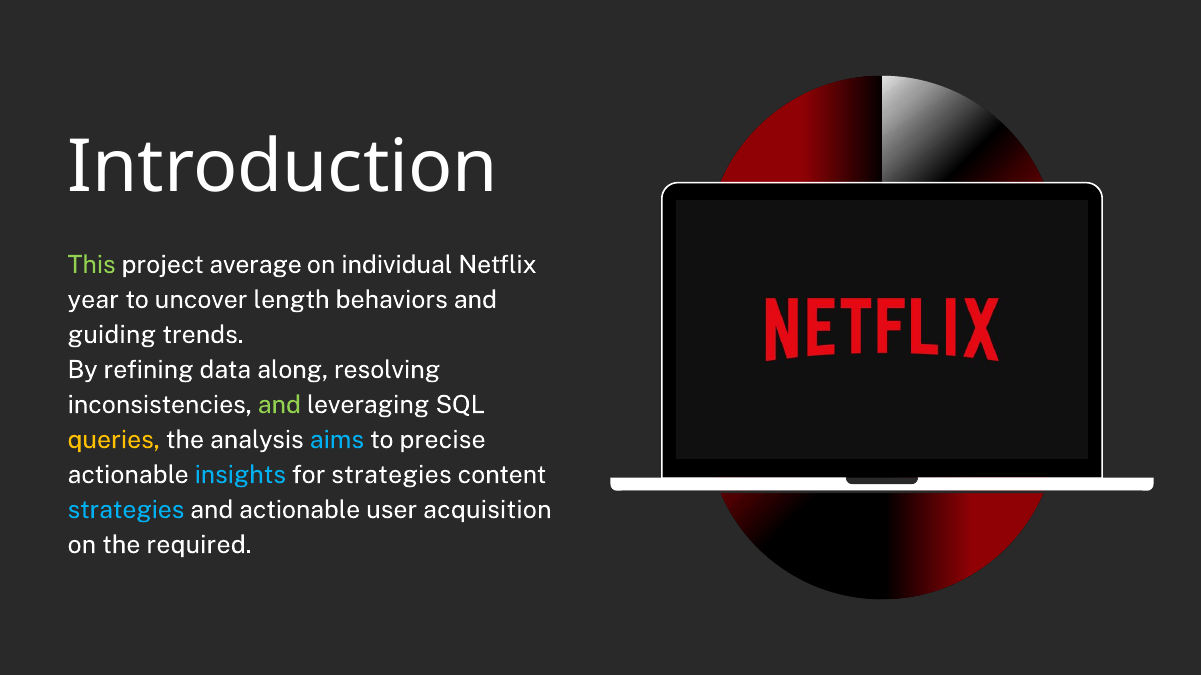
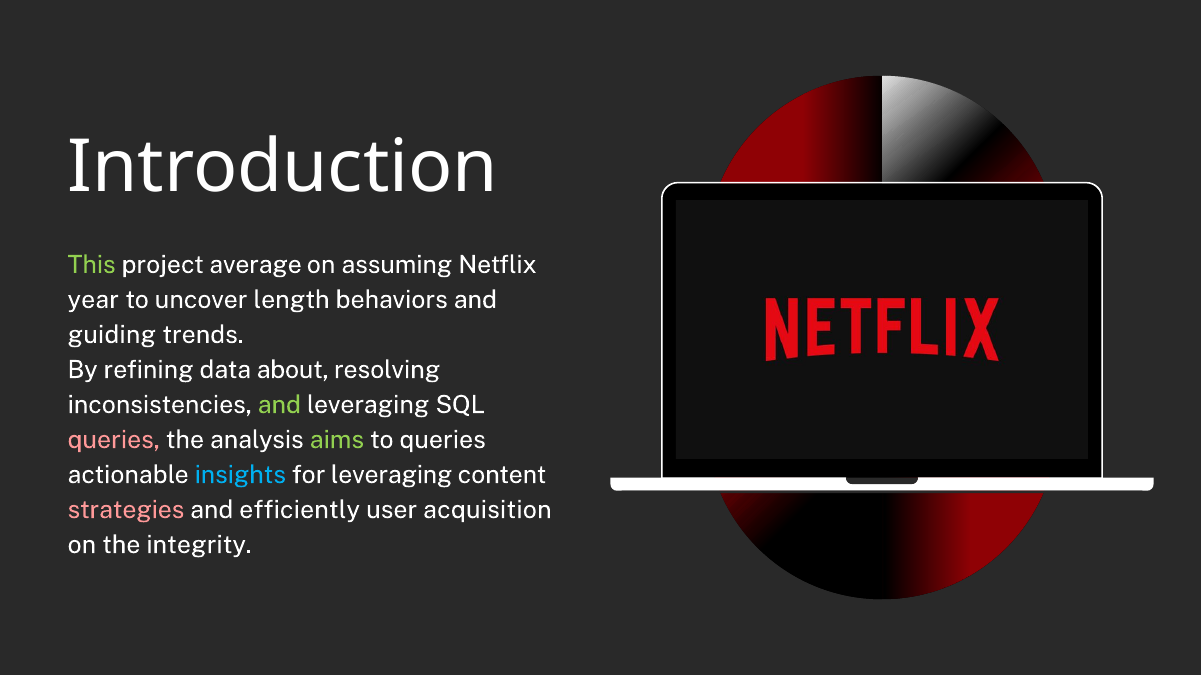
individual: individual -> assuming (397, 265)
along: along -> about (293, 370)
queries colour: yellow -> pink (114, 440)
aims colour: light blue -> light green (337, 440)
to precise: precise -> queries (443, 440)
for strategies: strategies -> leveraging (392, 475)
strategies colour: light blue -> pink (126, 510)
and actionable: actionable -> efficiently (300, 510)
required: required -> integrity (199, 545)
